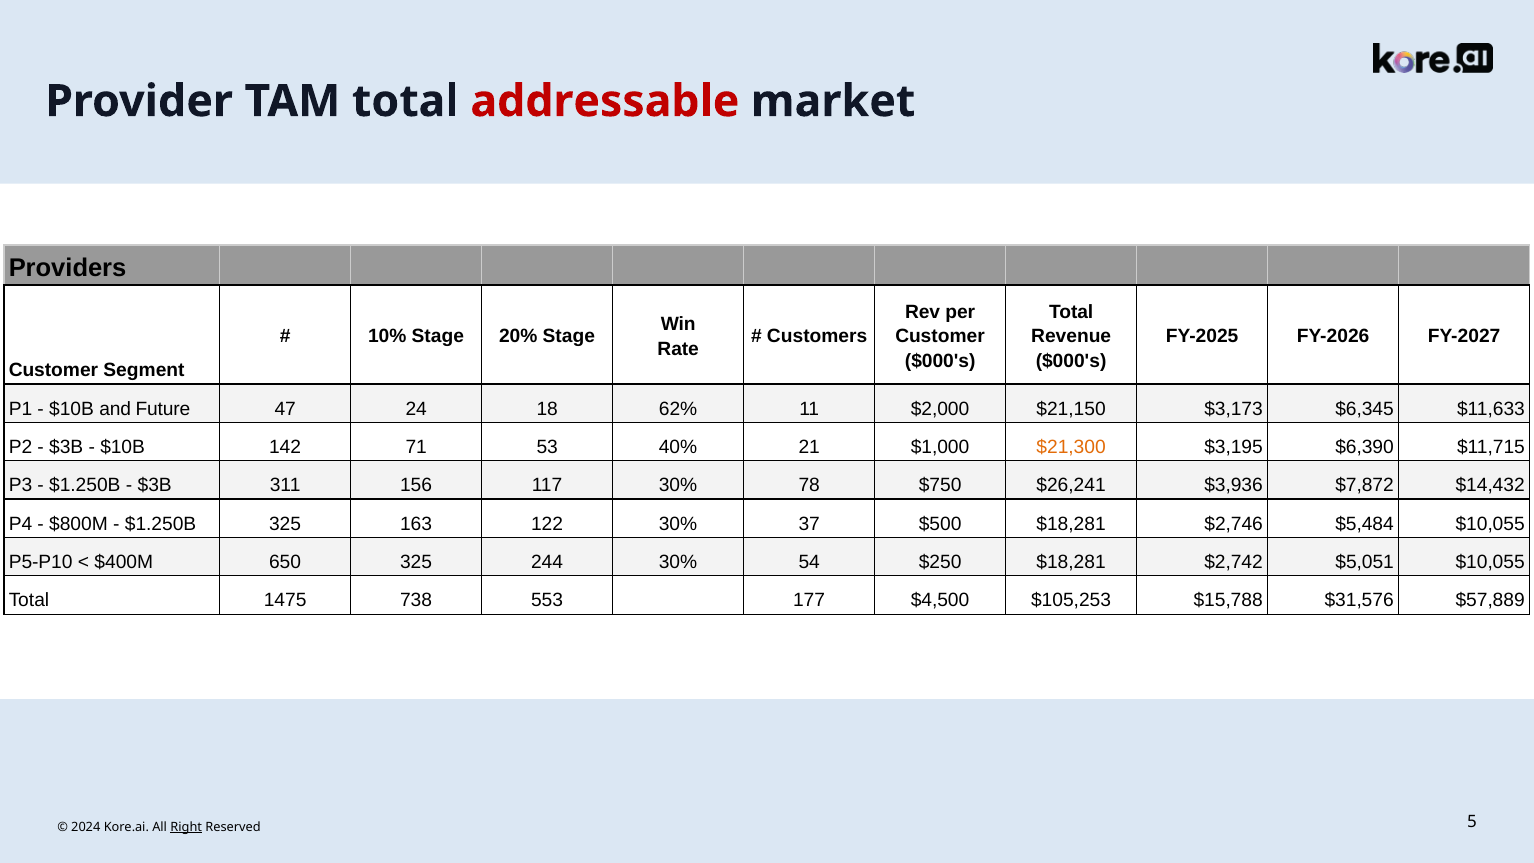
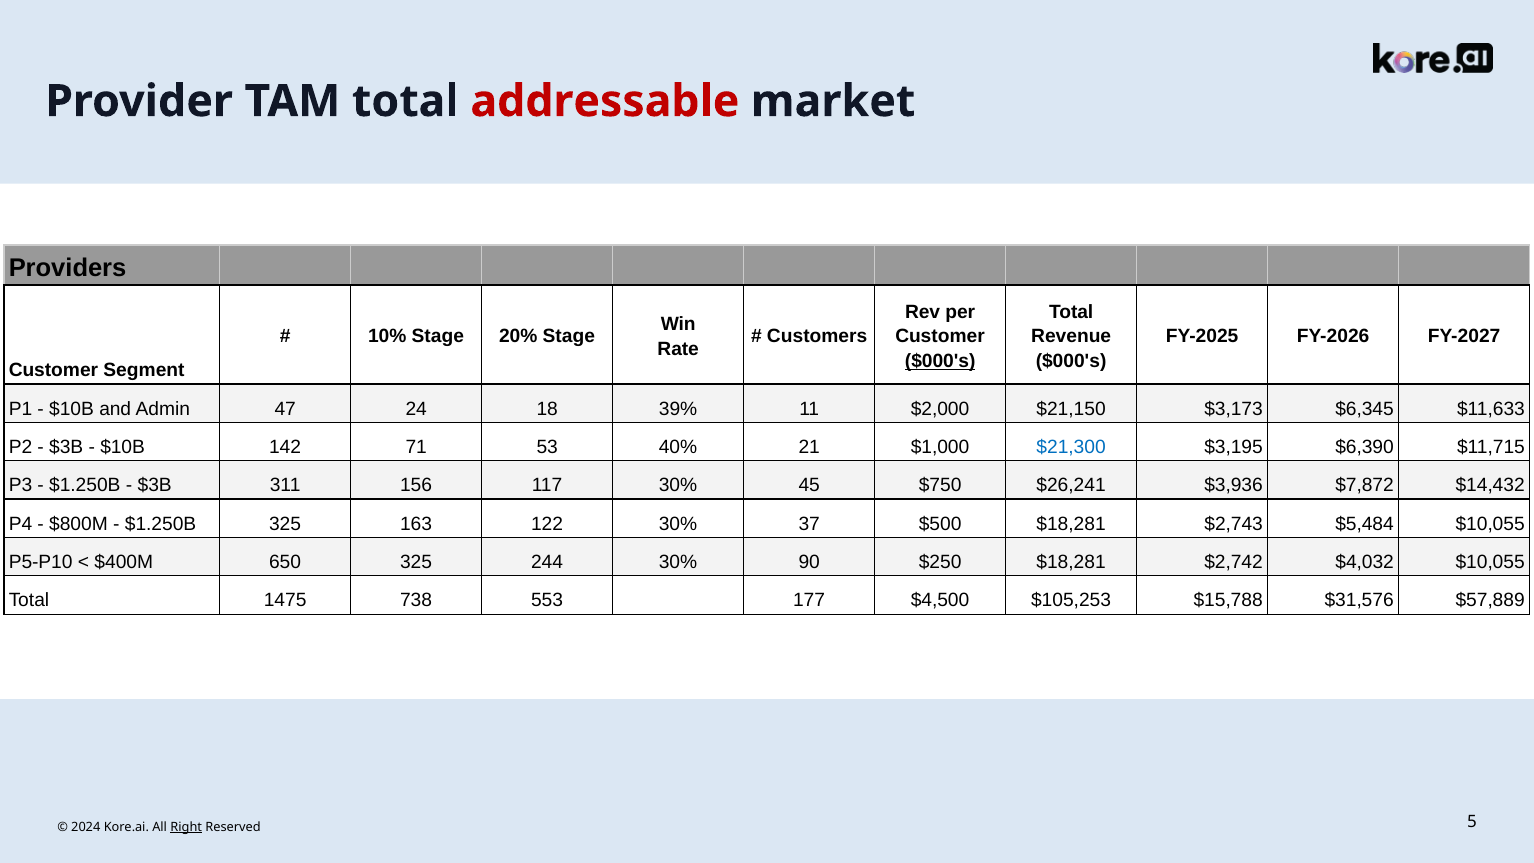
$000's underline: none -> present (940, 361)
Future: Future -> Admin (163, 409)
62%: 62% -> 39% (678, 409)
$21,300 colour: orange -> blue (1071, 447)
78: 78 -> 45 (809, 485)
$2,746: $2,746 -> $2,743 (1234, 524)
54: 54 -> 90 (809, 562)
$5,051: $5,051 -> $4,032 (1365, 562)
